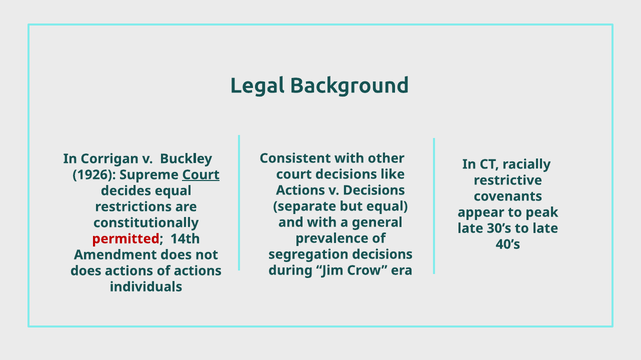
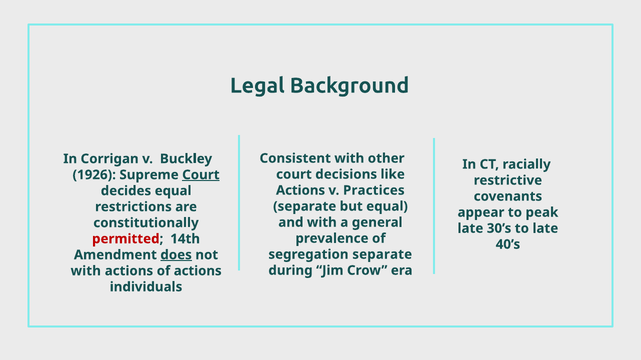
v Decisions: Decisions -> Practices (374, 191)
segregation decisions: decisions -> separate (382, 255)
does underline: none -> present (176, 255)
does: does -> with (86, 271)
